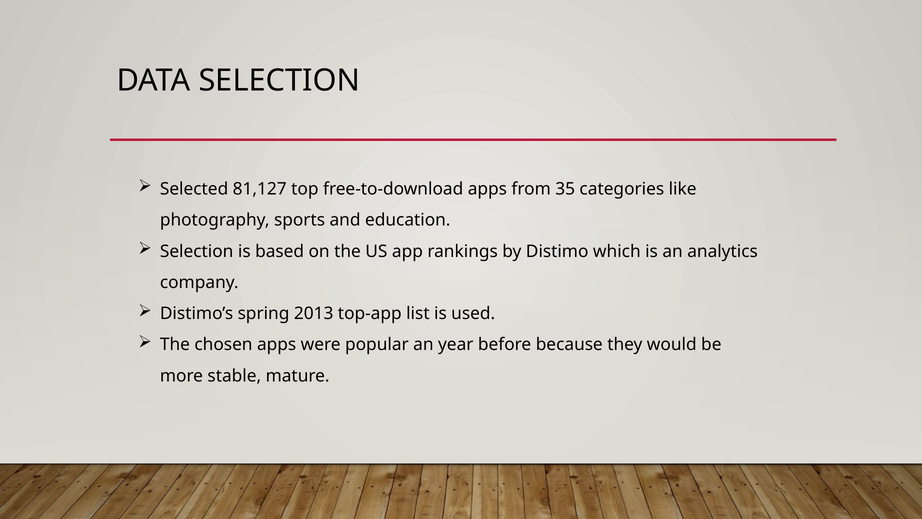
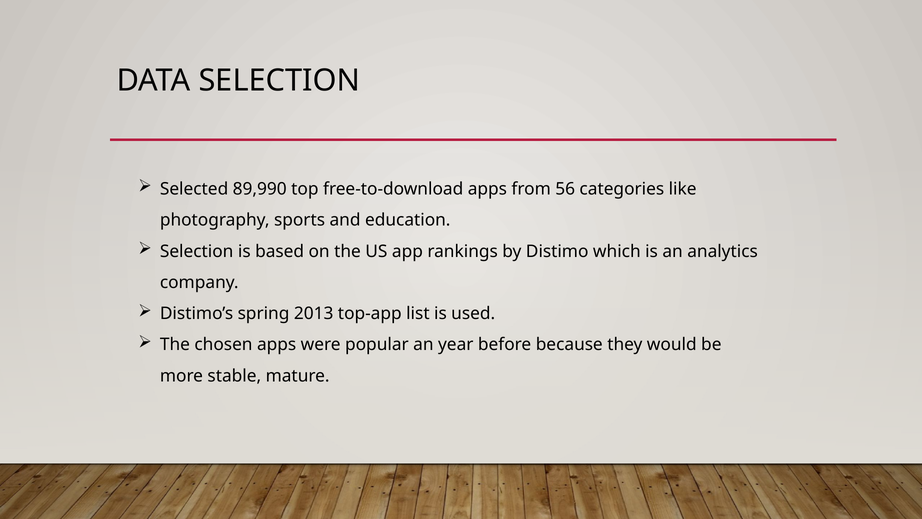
81,127: 81,127 -> 89,990 (260, 189)
35: 35 -> 56 (565, 189)
